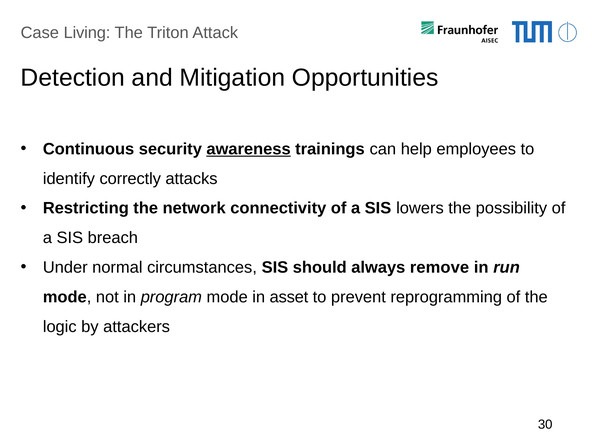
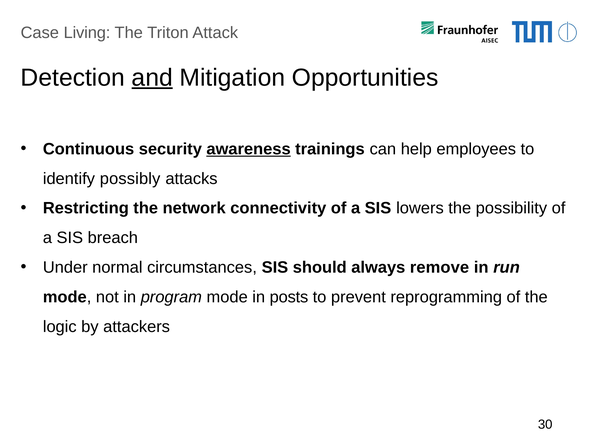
and underline: none -> present (152, 78)
correctly: correctly -> possibly (130, 179)
asset: asset -> posts (289, 297)
